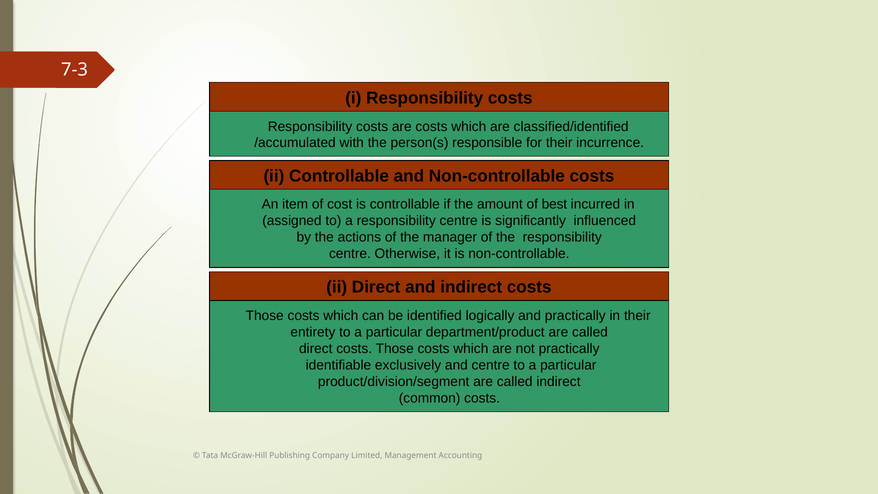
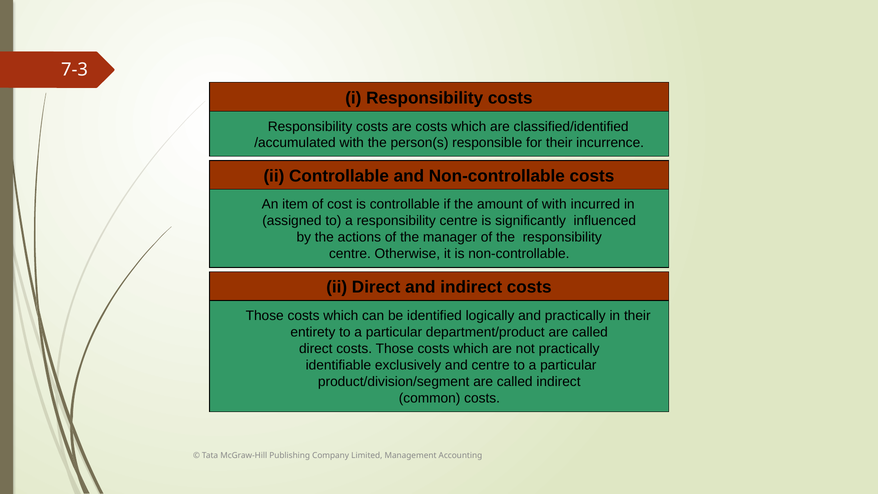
of best: best -> with (554, 204)
